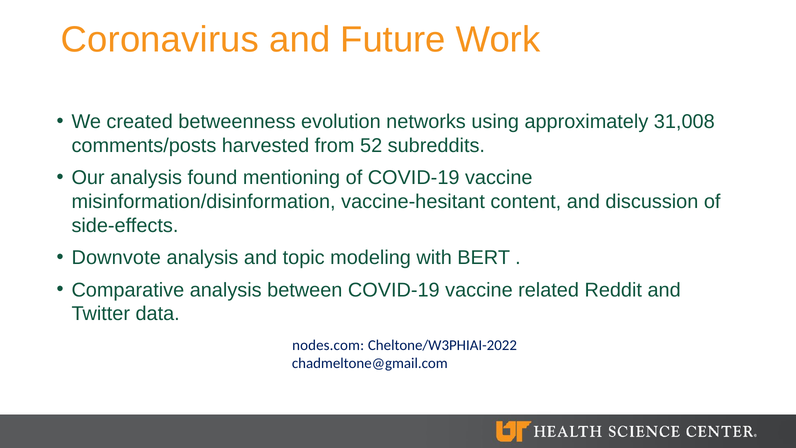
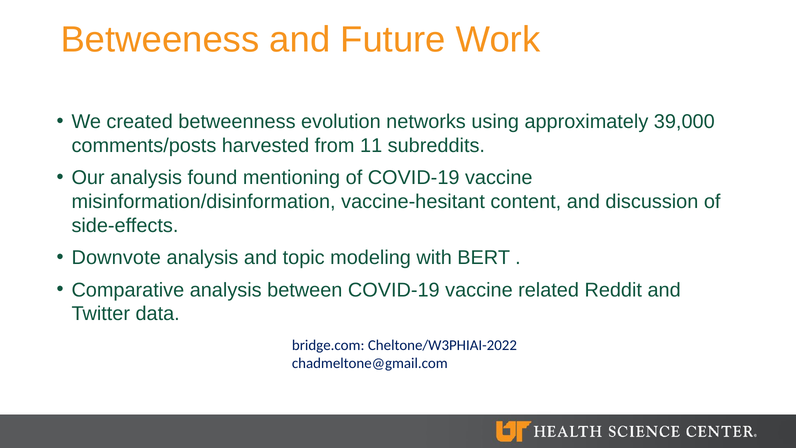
Coronavirus: Coronavirus -> Betweeness (160, 40)
31,008: 31,008 -> 39,000 (684, 122)
52: 52 -> 11 (371, 146)
nodes.com: nodes.com -> bridge.com (328, 345)
